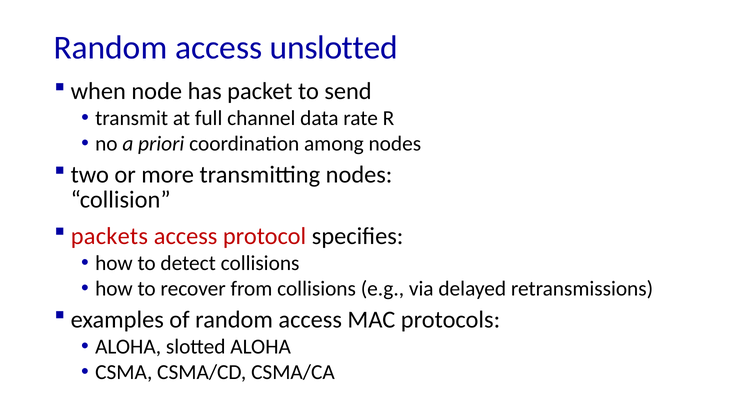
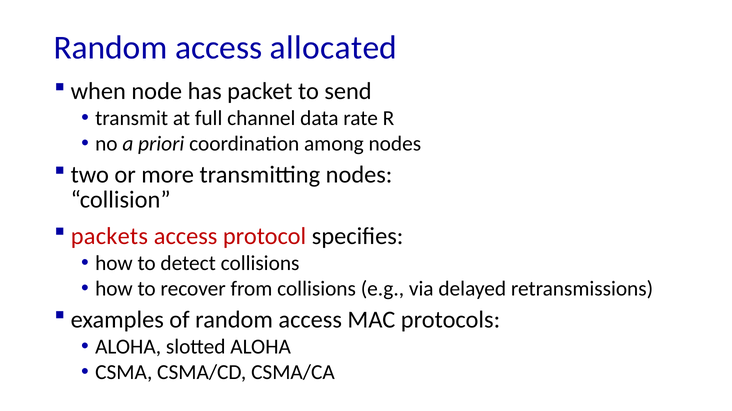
unslotted: unslotted -> allocated (334, 48)
